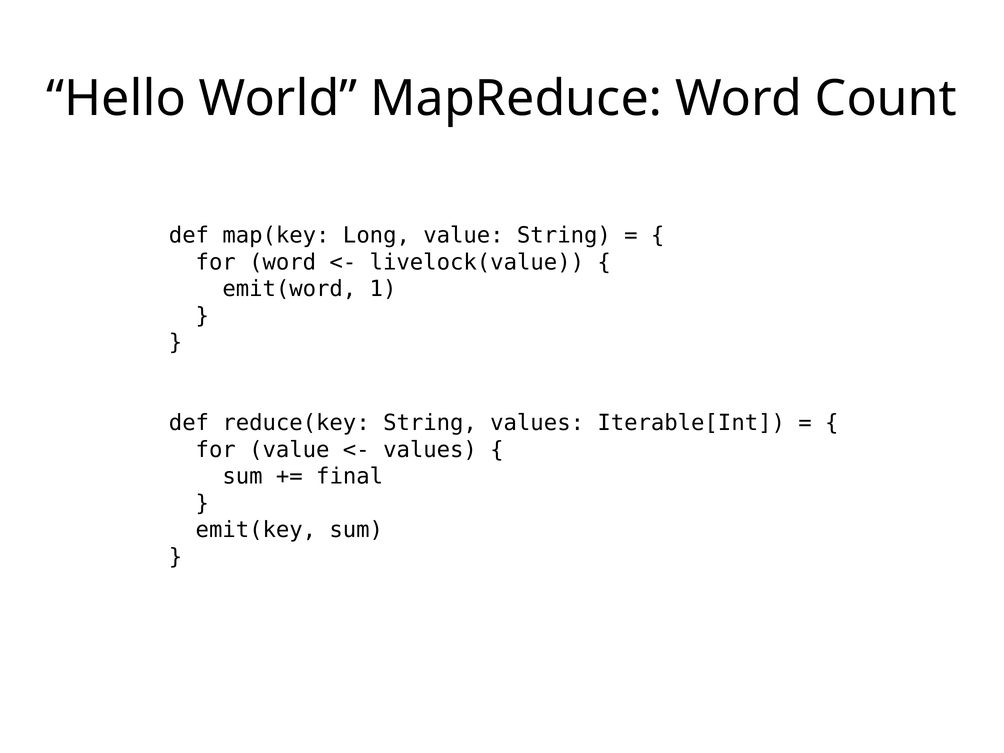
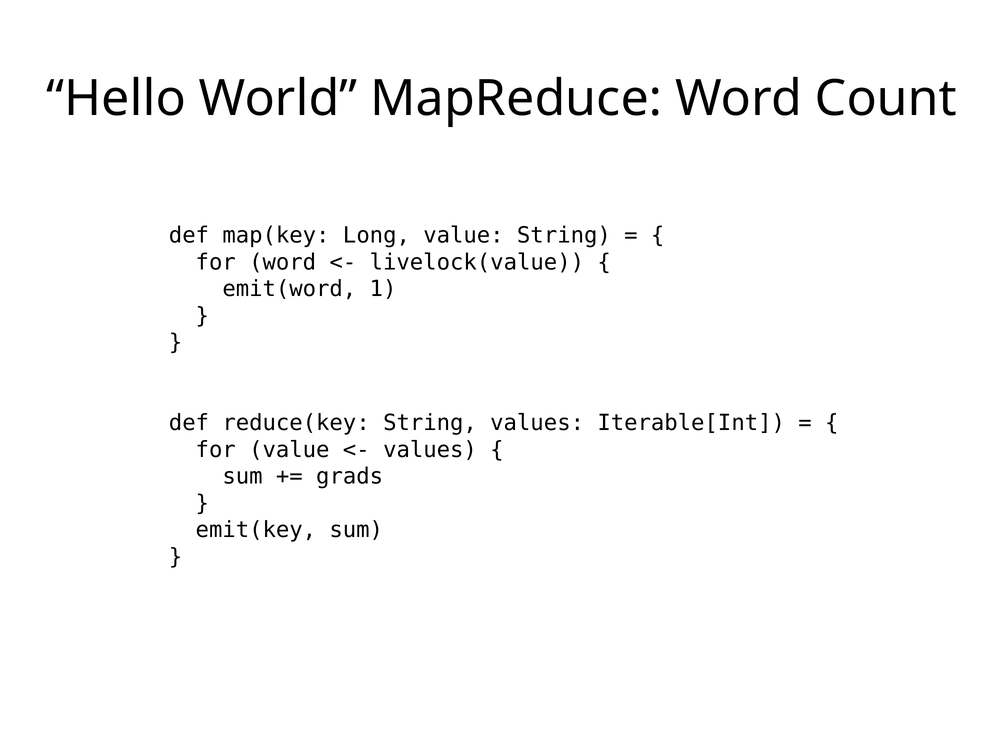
final: final -> grads (350, 476)
